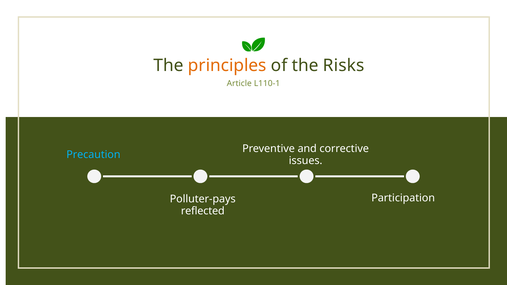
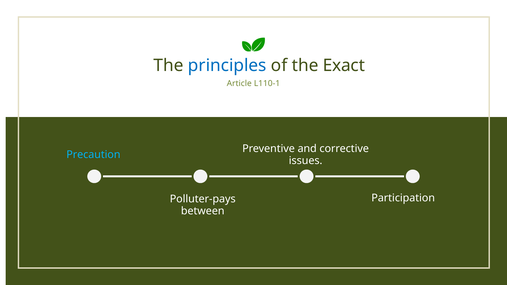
principles colour: orange -> blue (227, 65)
Risks: Risks -> Exact (344, 65)
reflected: reflected -> between (203, 211)
